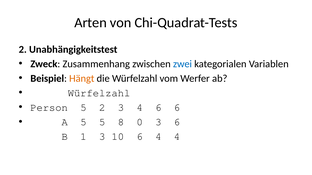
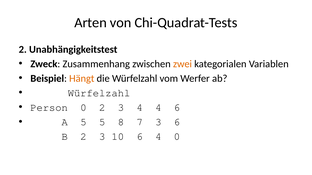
zwei colour: blue -> orange (182, 64)
Person 5: 5 -> 0 (83, 108)
4 6: 6 -> 4 (158, 108)
0: 0 -> 7 (140, 122)
B 1: 1 -> 2 (83, 137)
4 4: 4 -> 0 (177, 137)
